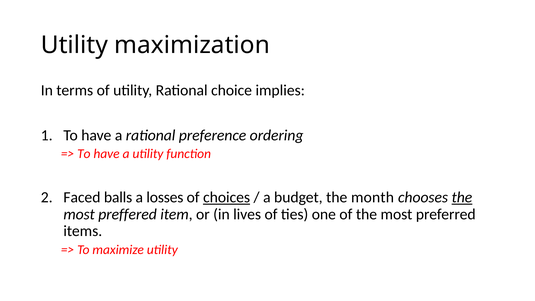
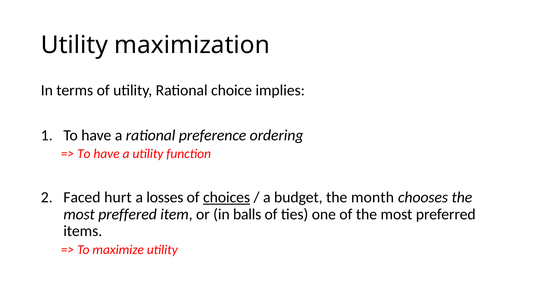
balls: balls -> hurt (118, 197)
the underline: present -> none (462, 197)
lives: lives -> balls (247, 214)
